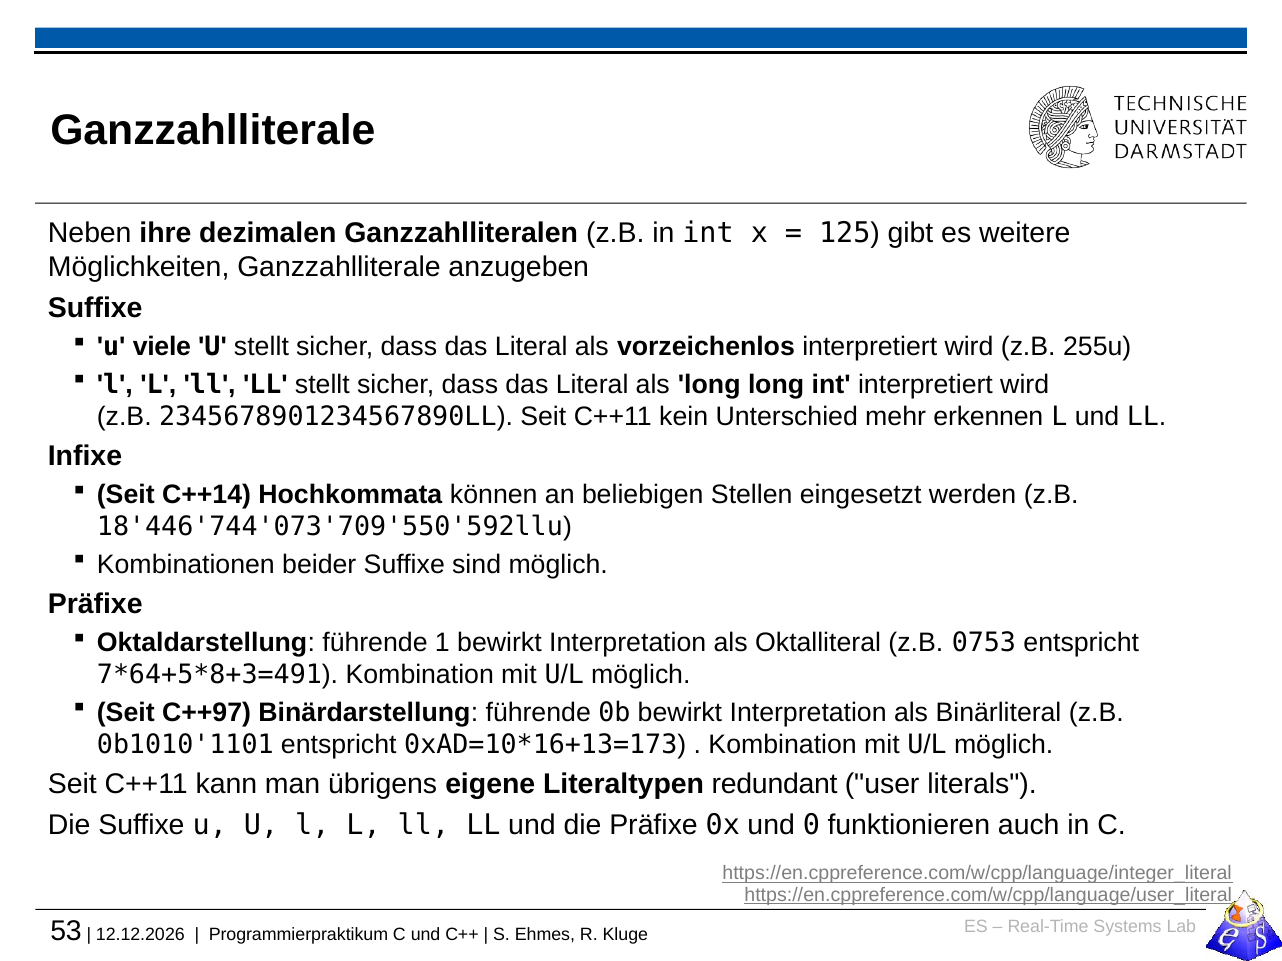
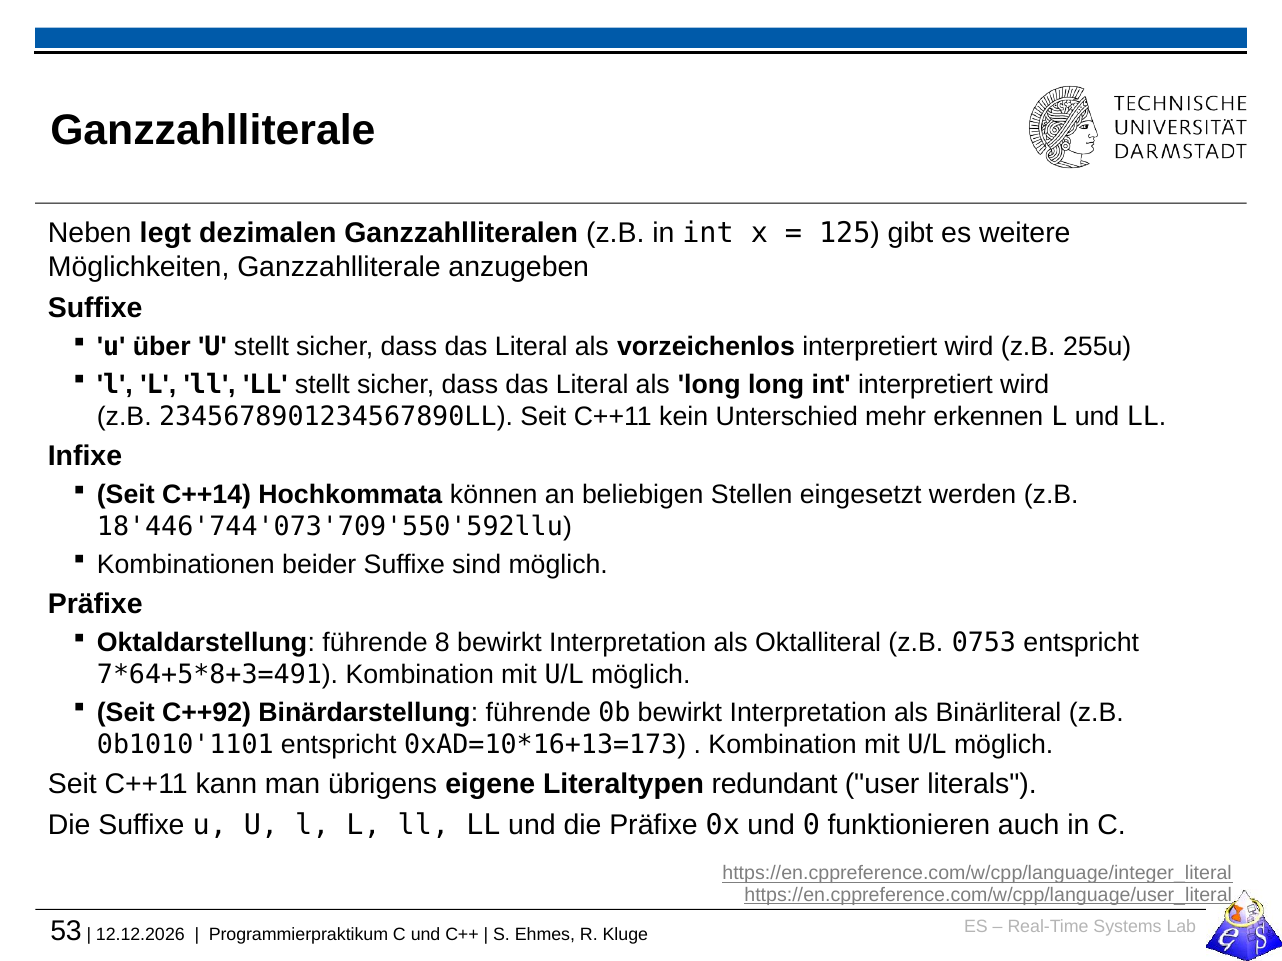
ihre: ihre -> legt (165, 234)
viele: viele -> über (162, 347)
1: 1 -> 8 (442, 643)
C++97: C++97 -> C++92 (207, 713)
